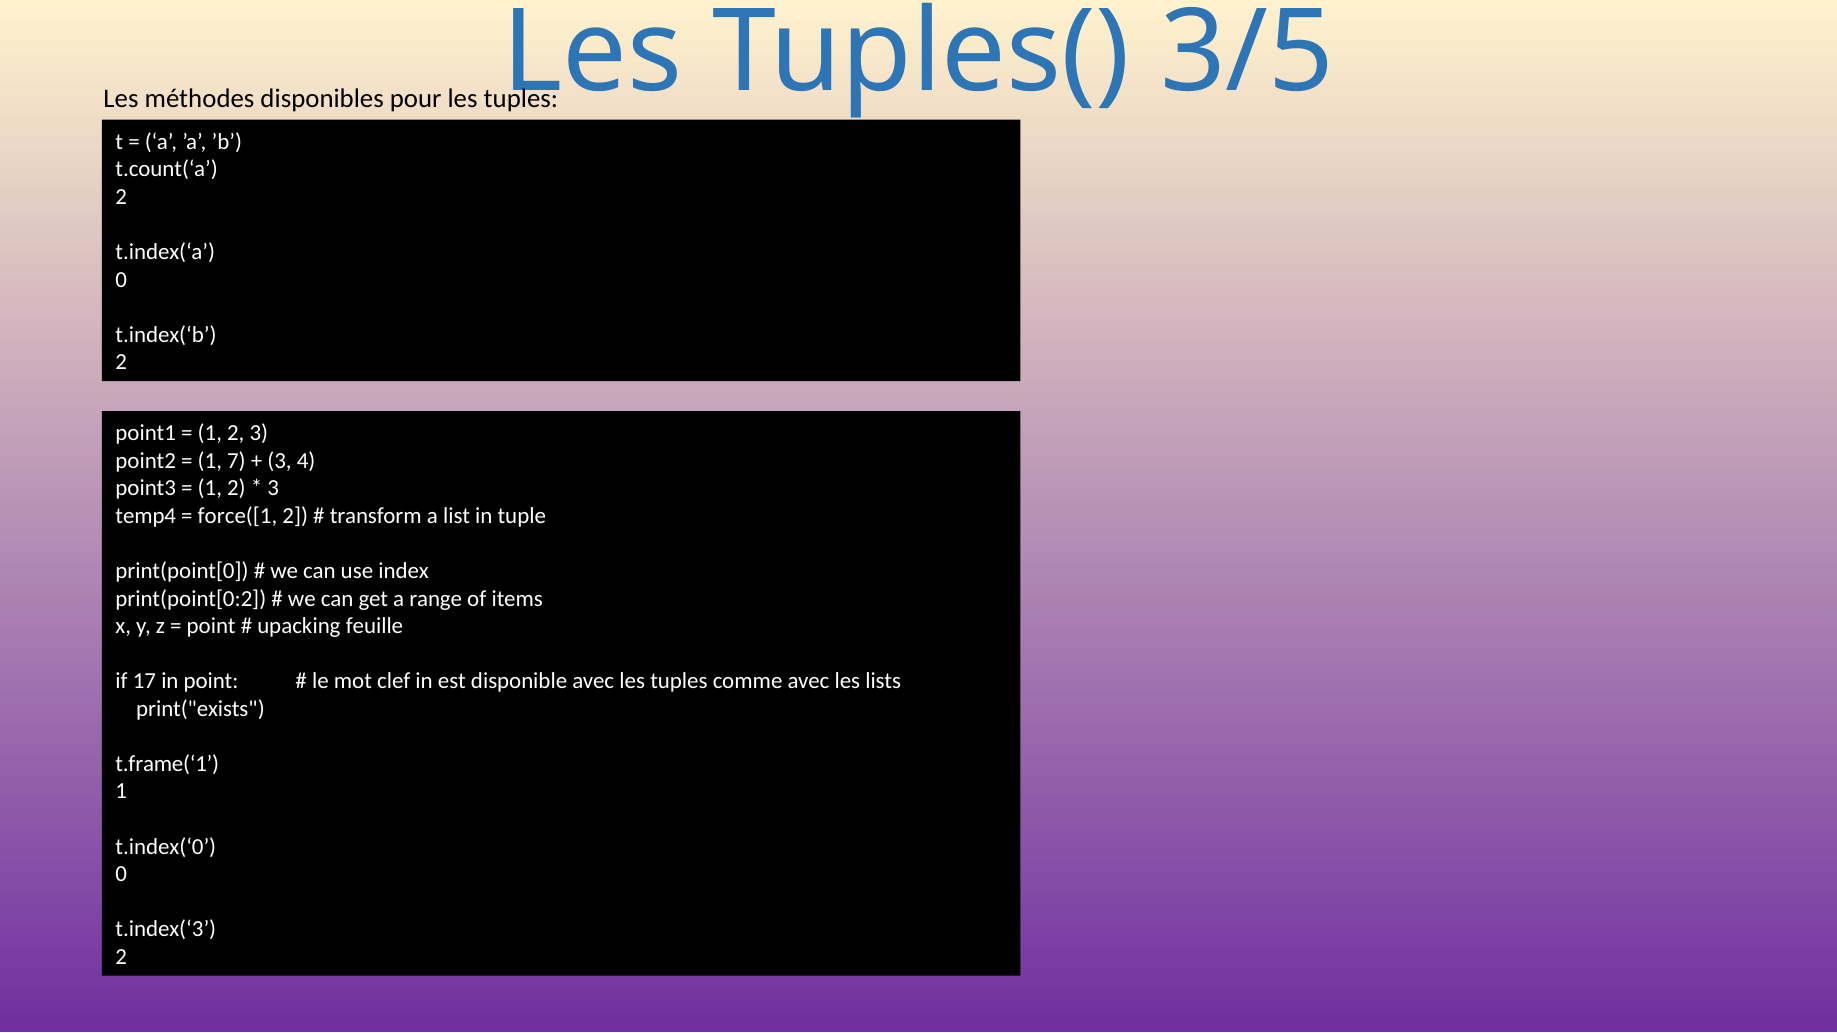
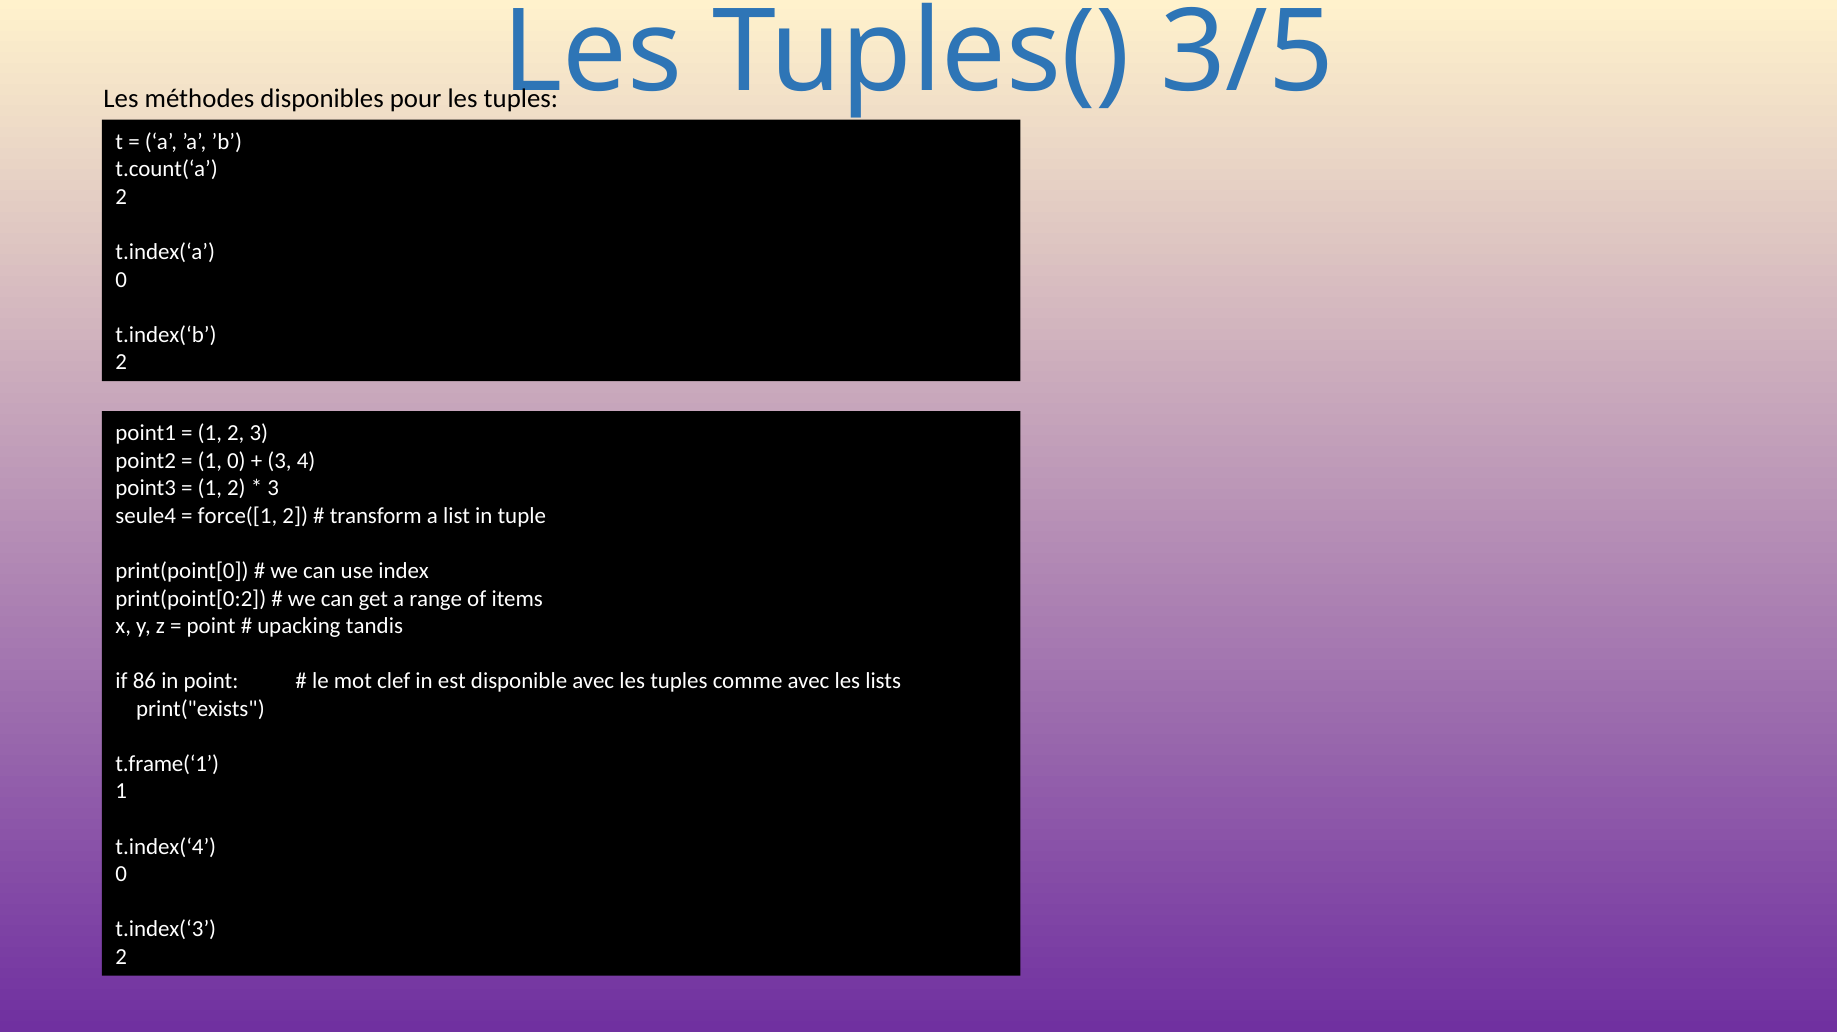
1 7: 7 -> 0 (236, 461)
temp4: temp4 -> seule4 (146, 516)
feuille: feuille -> tandis (374, 626)
17: 17 -> 86 (144, 681)
t.index(‘0: t.index(‘0 -> t.index(‘4 (166, 847)
